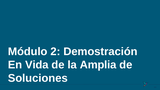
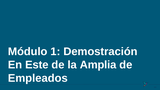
2: 2 -> 1 (55, 51)
Vida: Vida -> Este (37, 65)
Soluciones: Soluciones -> Empleados (38, 78)
